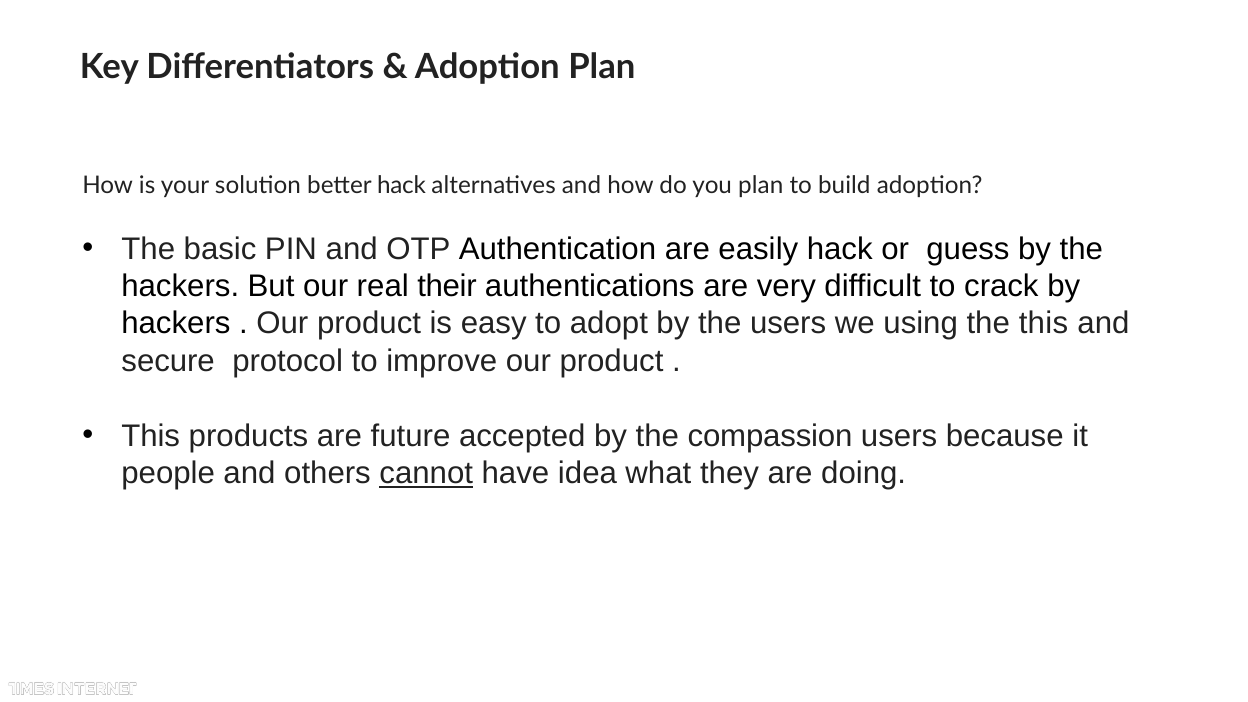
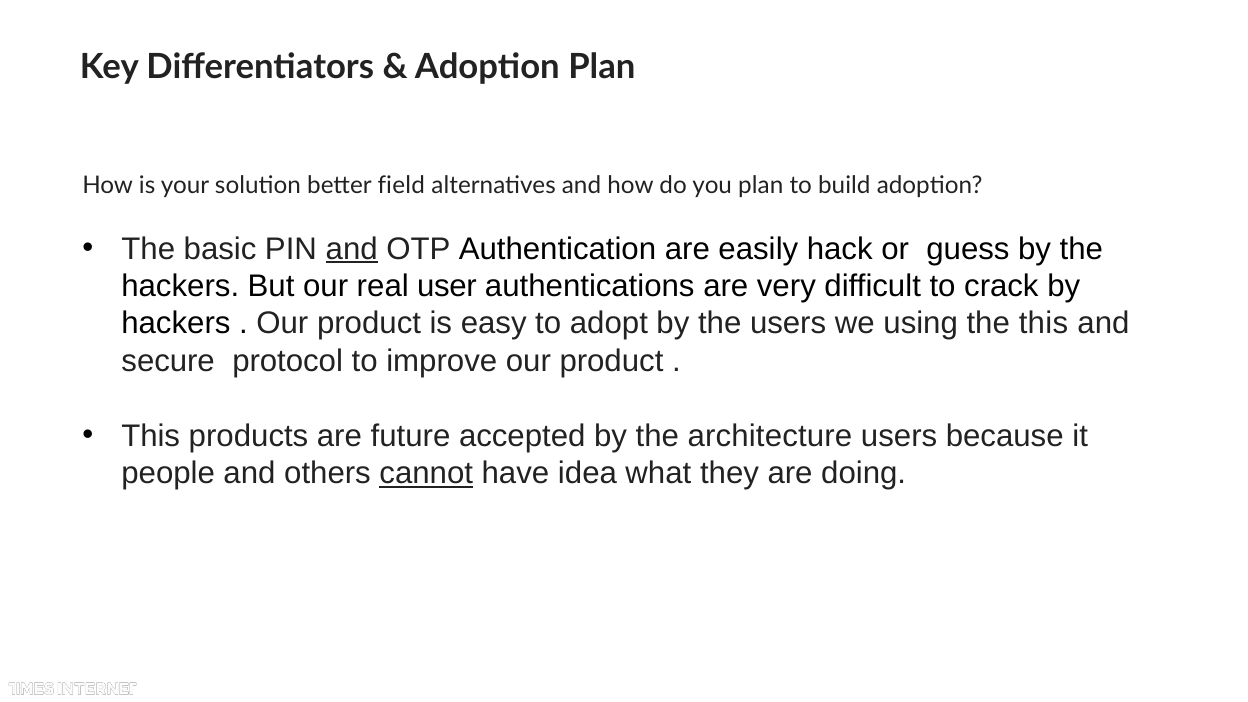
better hack: hack -> field (401, 186)
and underline: none -> present (352, 249)
their: their -> user (447, 286)
compassion: compassion -> architecture (770, 436)
